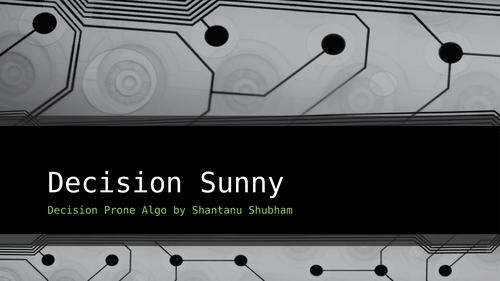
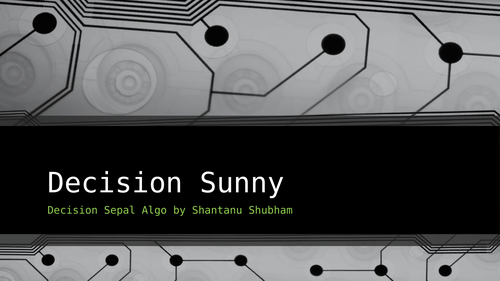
Prone: Prone -> Sepal (120, 211)
